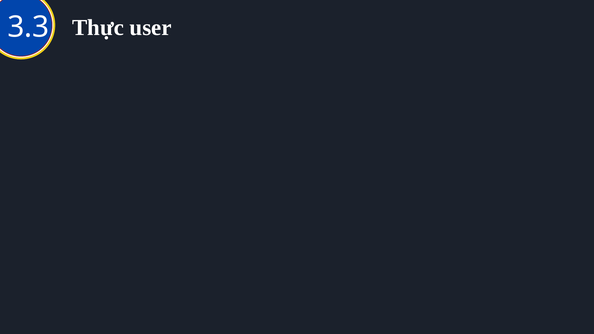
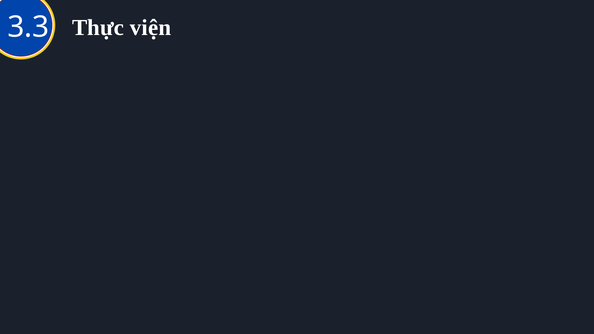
user: user -> viện (150, 28)
